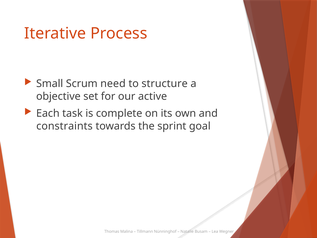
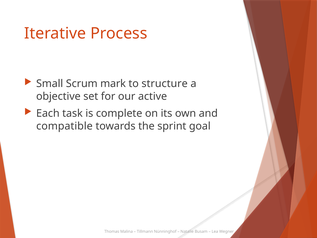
need: need -> mark (113, 84)
constraints: constraints -> compatible (64, 126)
